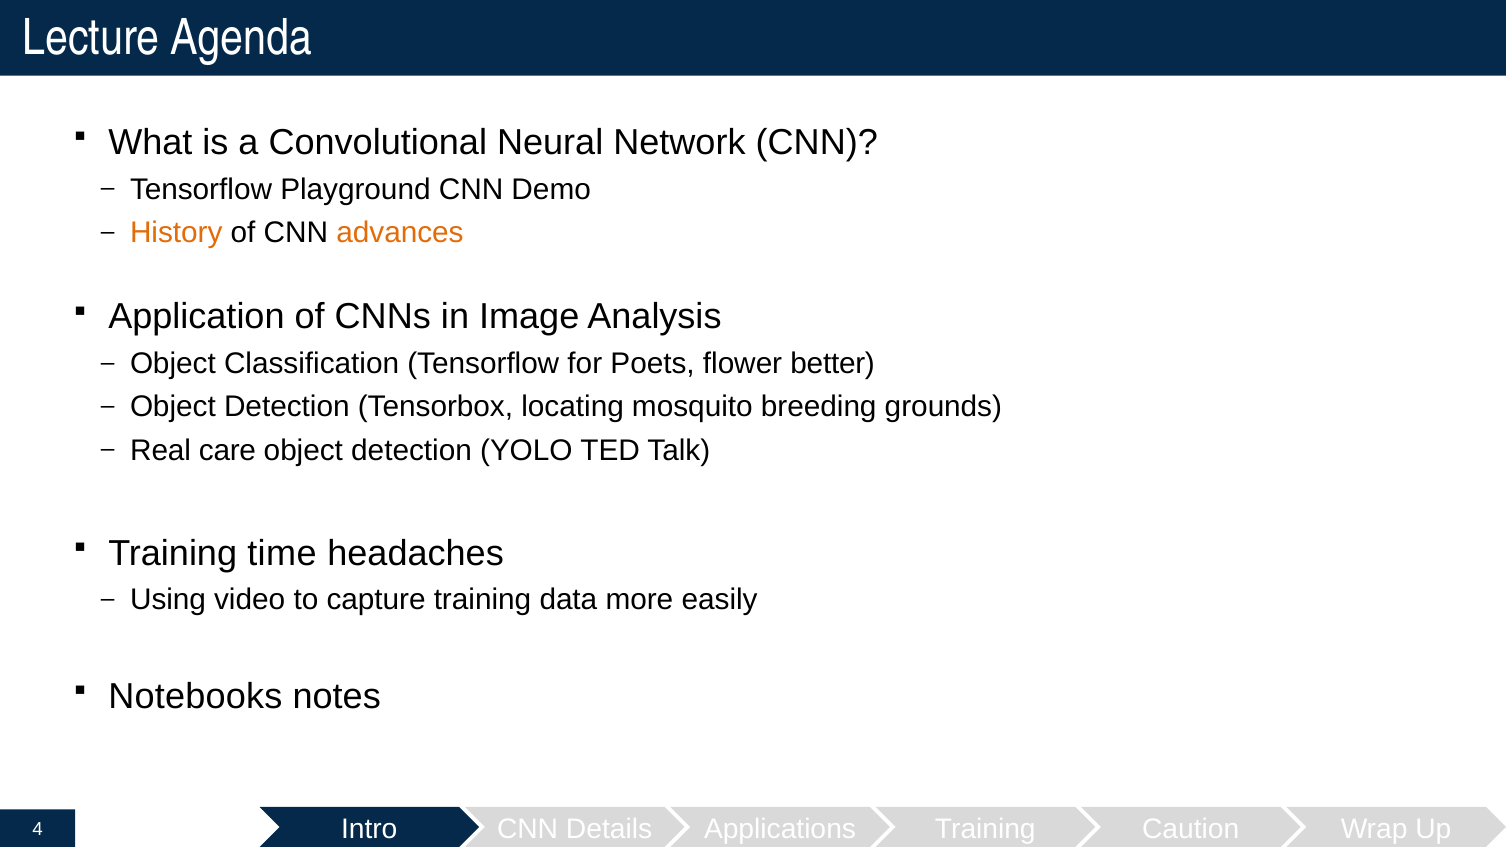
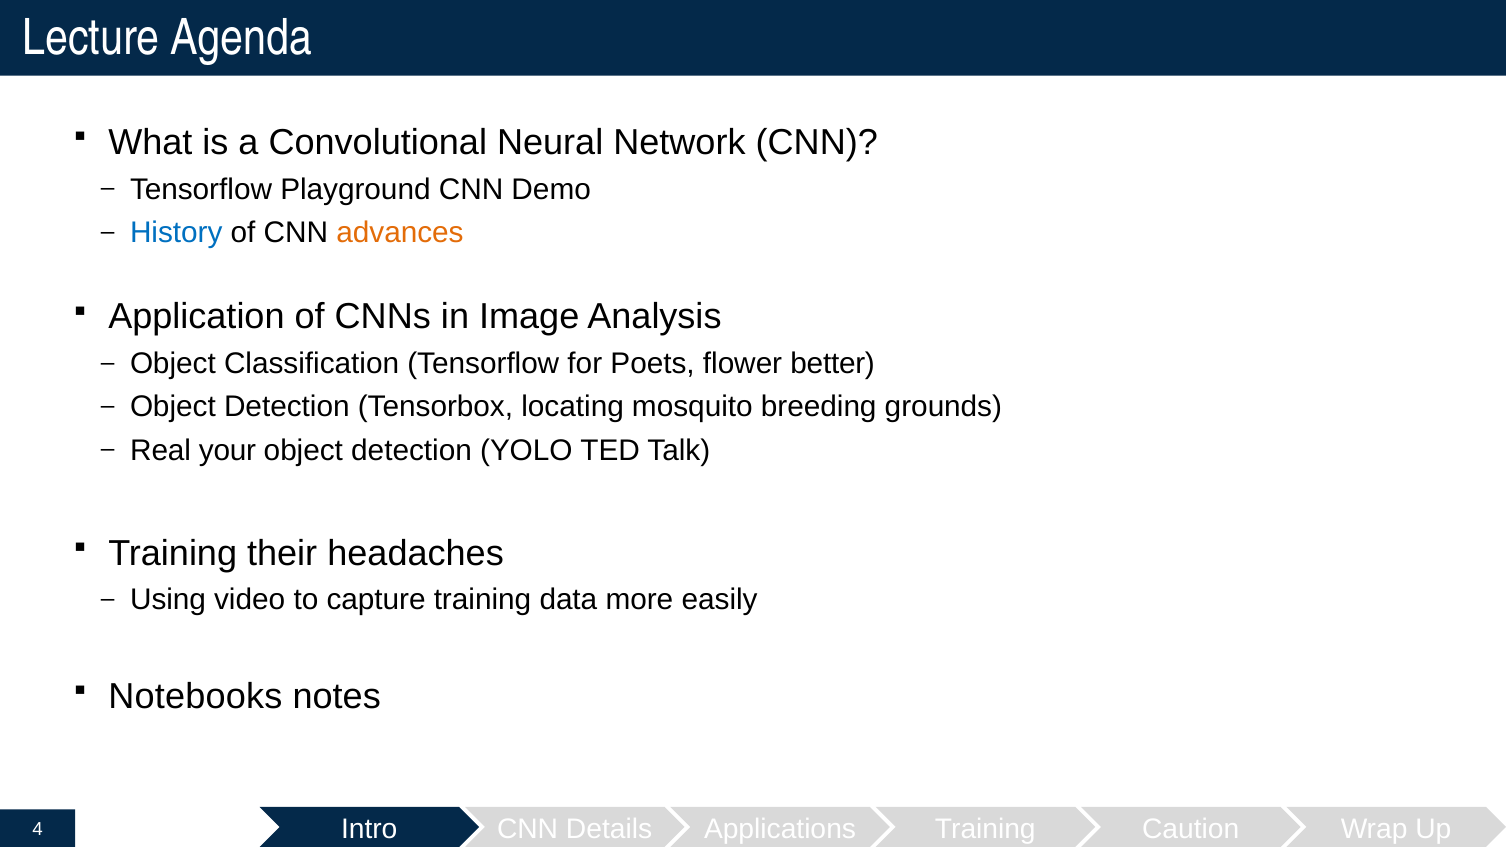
History colour: orange -> blue (176, 233)
care: care -> your (228, 450)
time: time -> their (282, 554)
